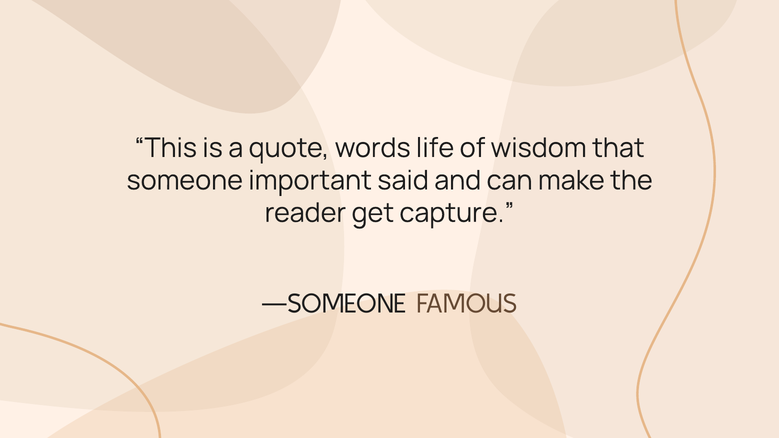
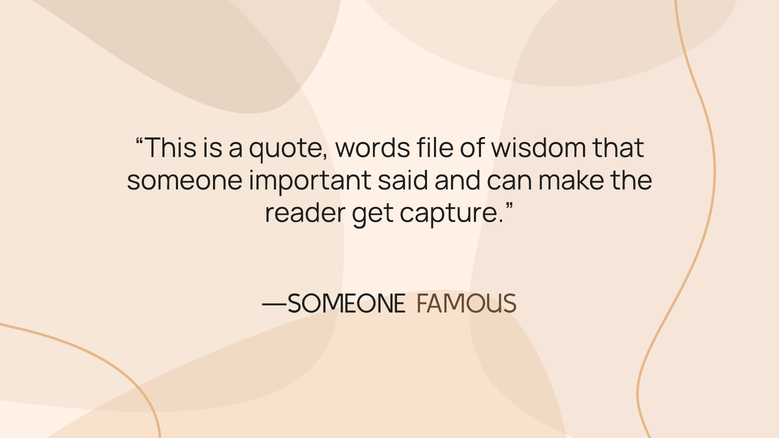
life: life -> file (435, 148)
